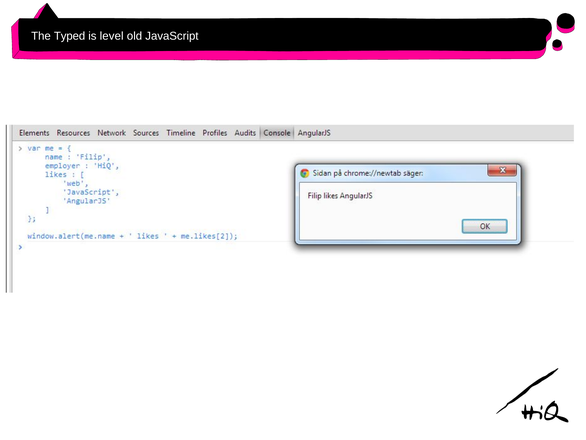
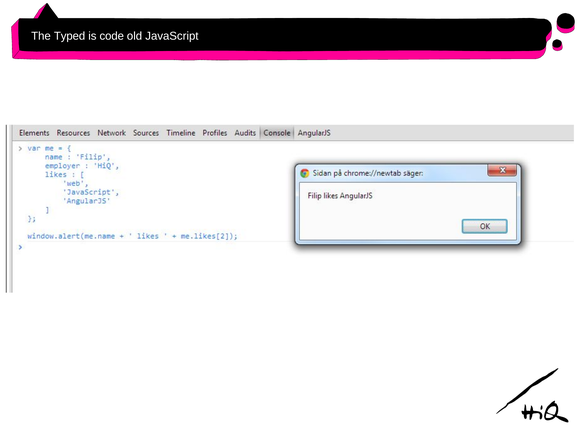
level: level -> code (112, 36)
